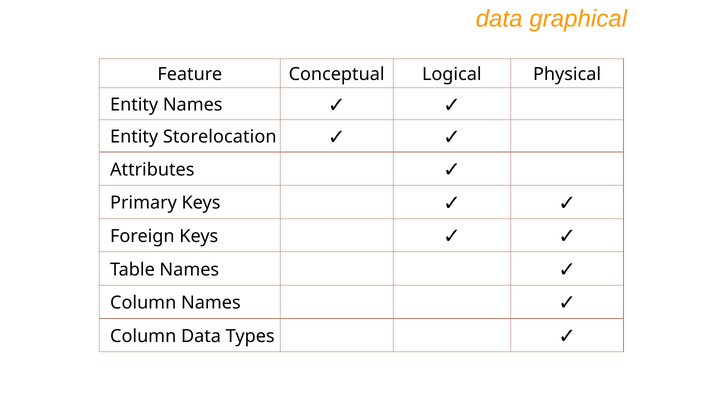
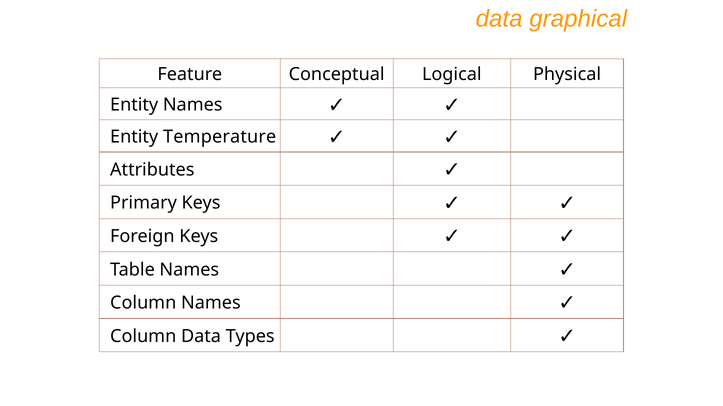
Storelocation: Storelocation -> Temperature (220, 137)
